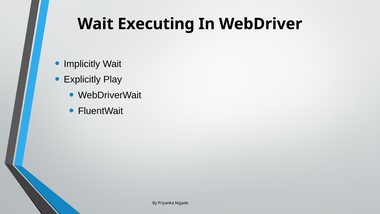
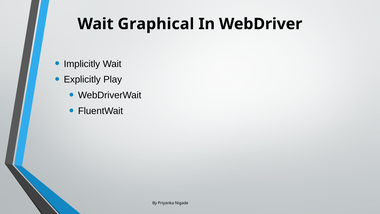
Executing: Executing -> Graphical (156, 24)
